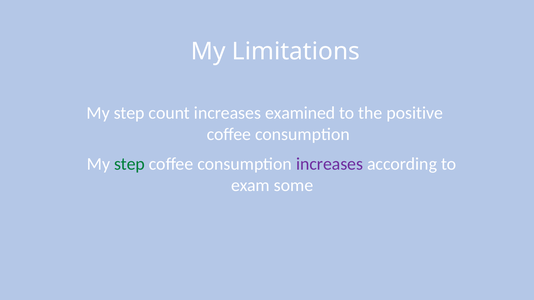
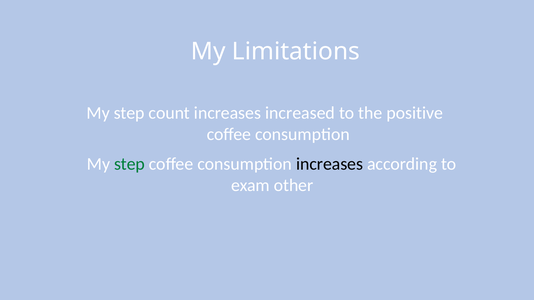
examined: examined -> increased (300, 113)
increases colour: purple -> black (330, 164)
some: some -> other (294, 185)
